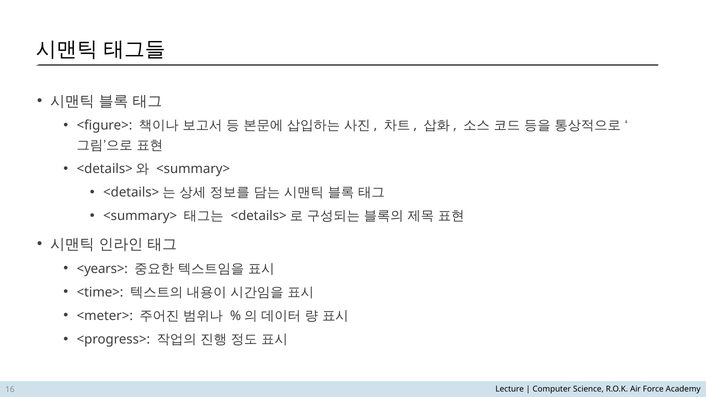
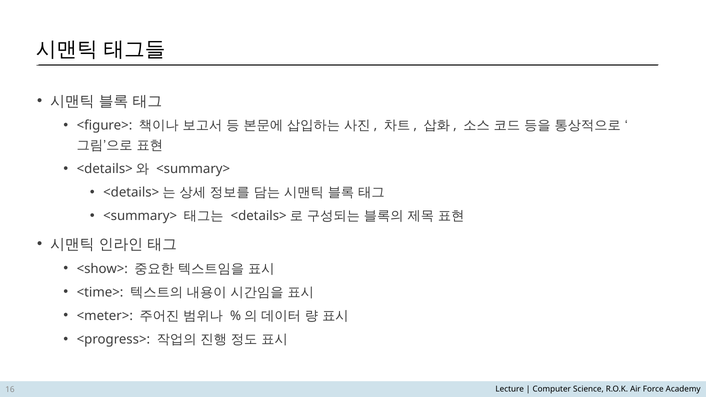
<years>: <years> -> <show> (102, 269)
